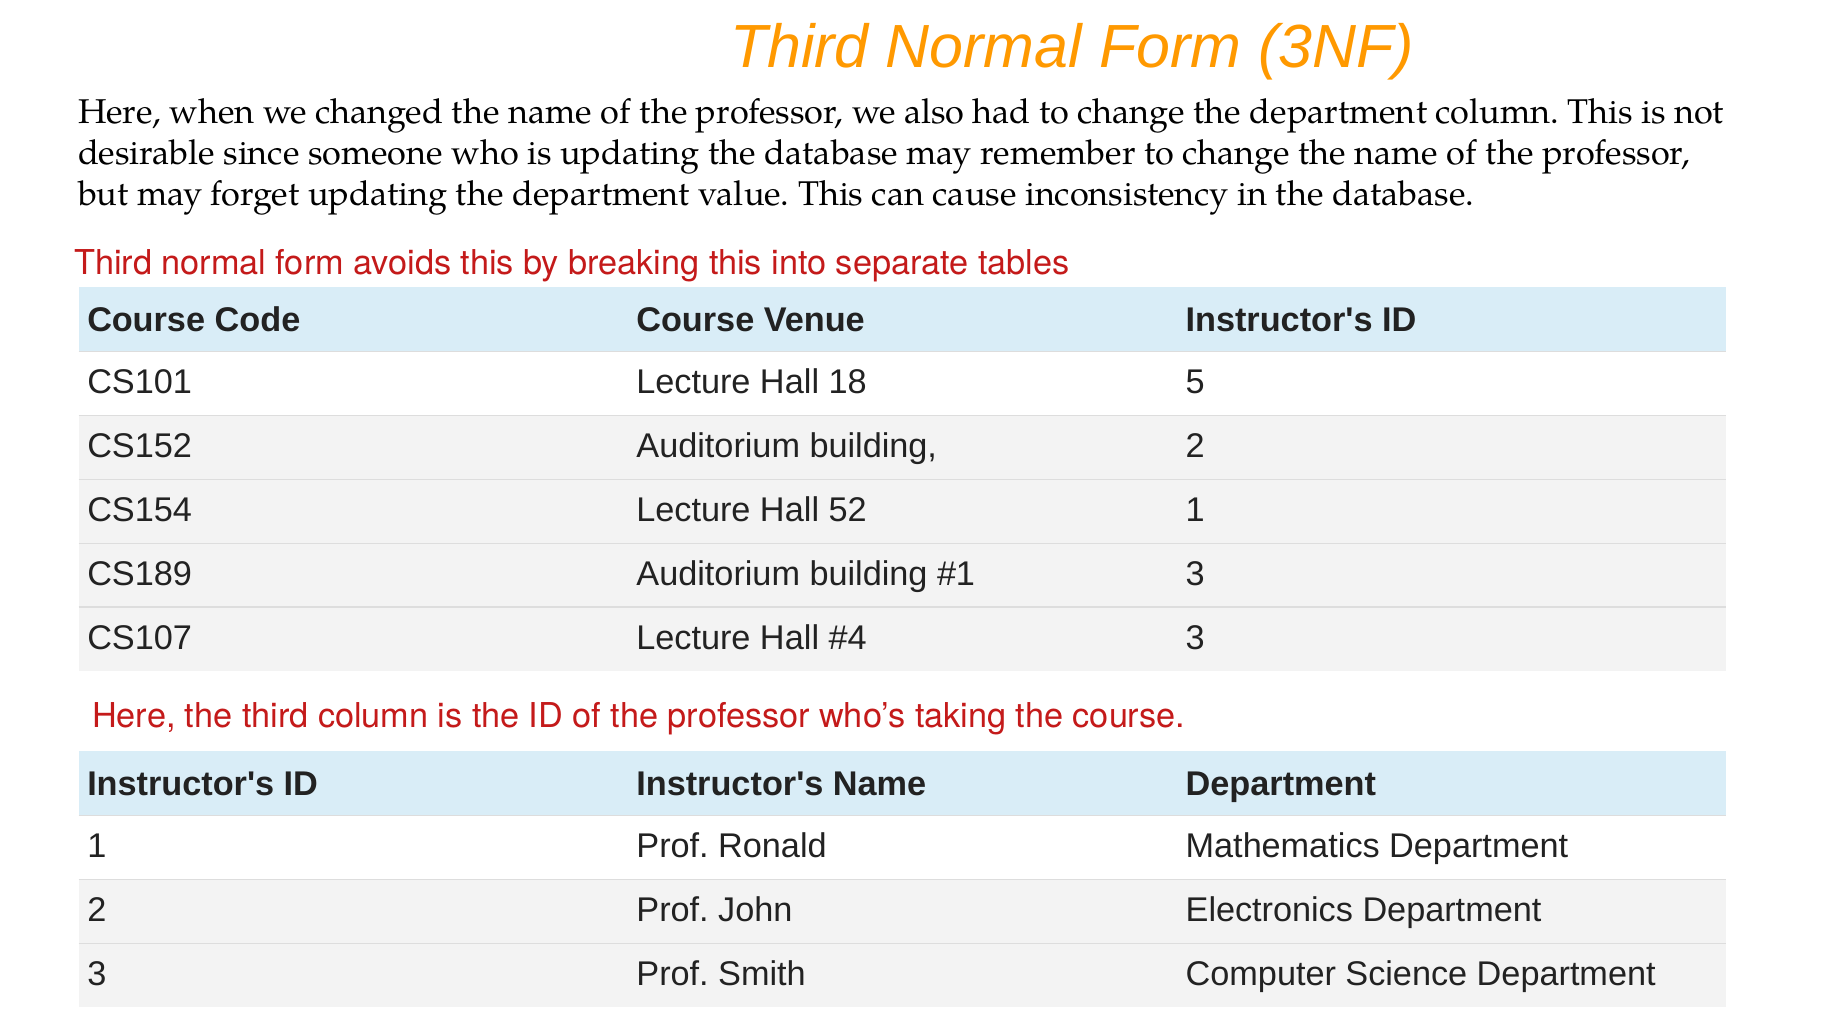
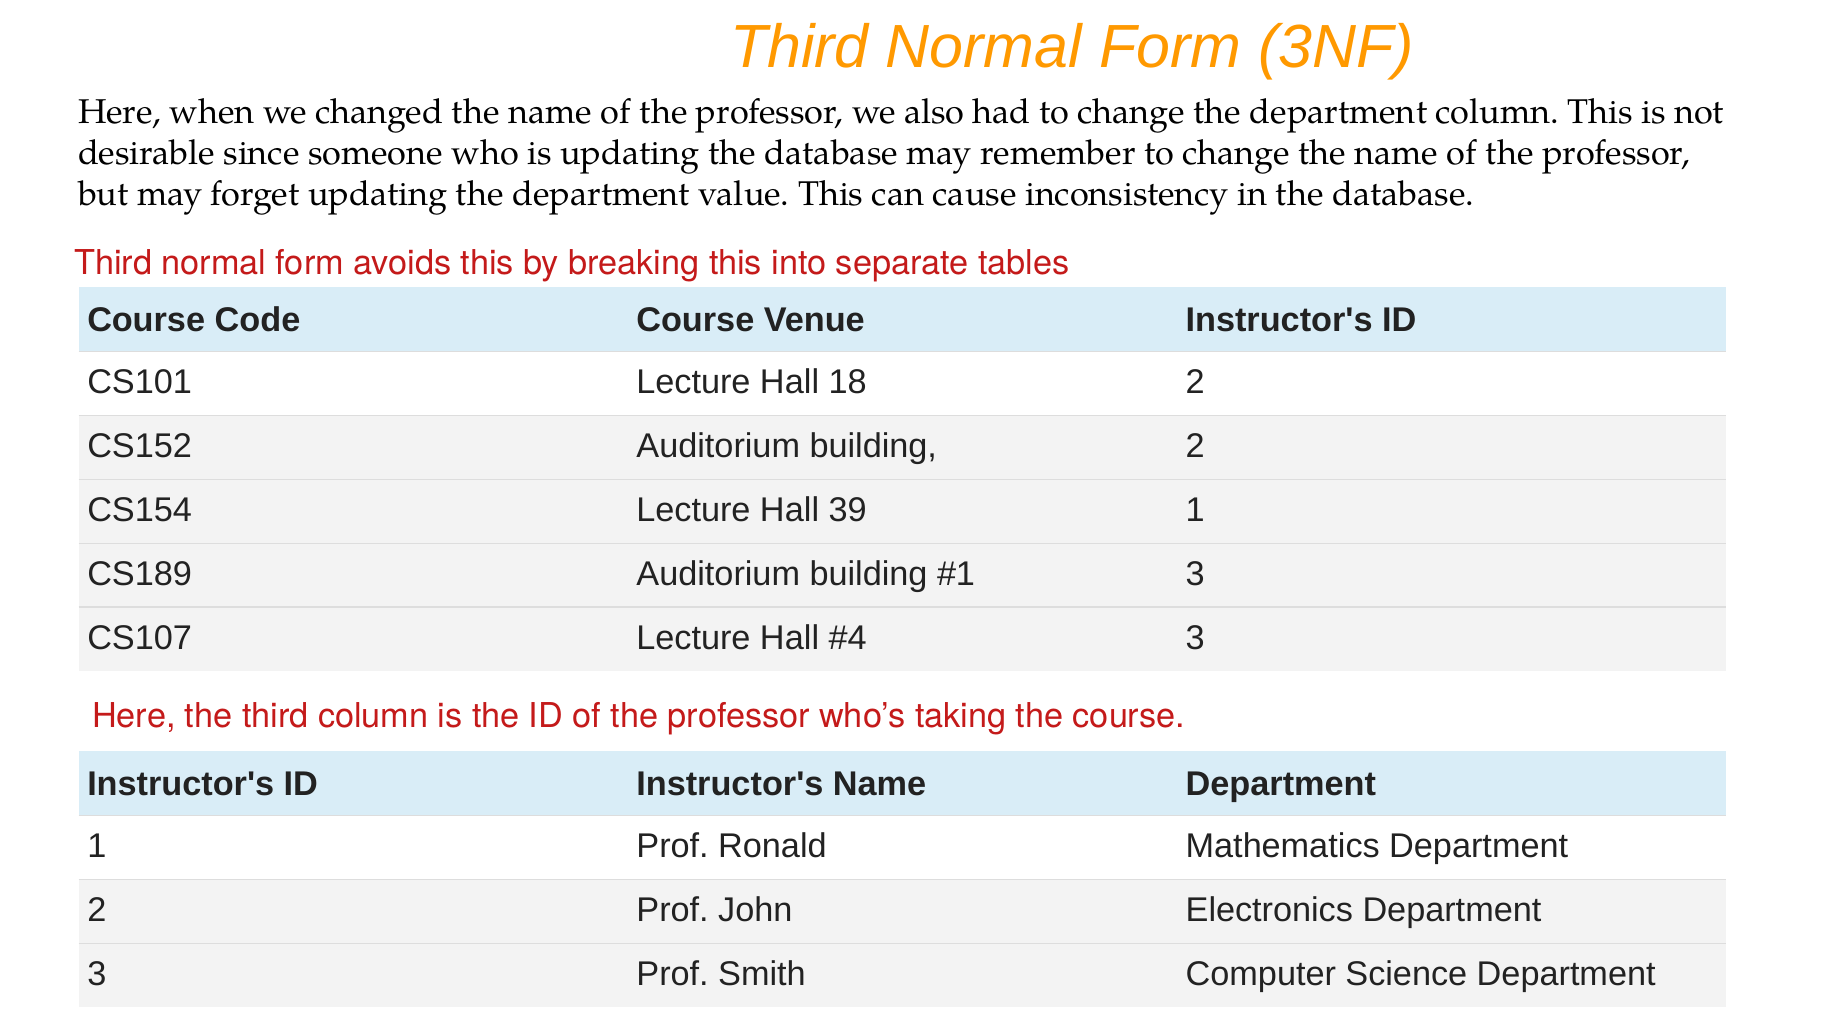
18 5: 5 -> 2 (1195, 383)
52: 52 -> 39 (848, 510)
